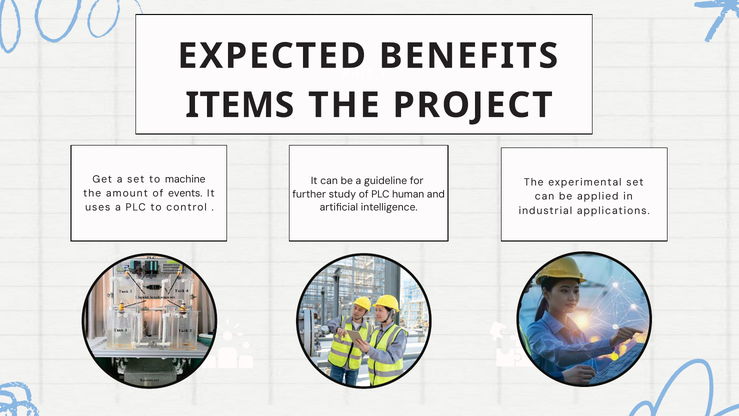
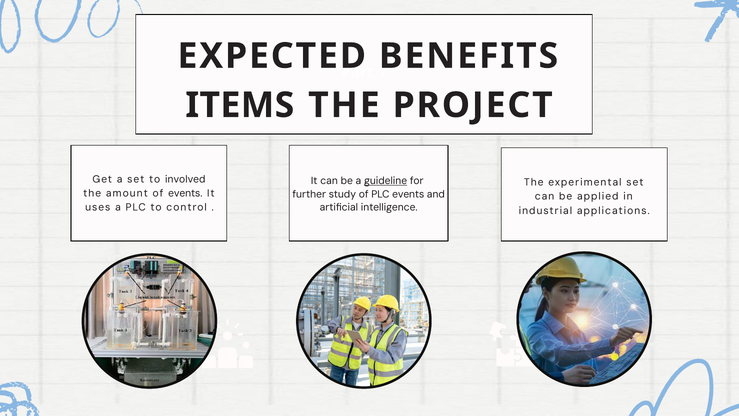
machine: machine -> involved (185, 179)
guideline underline: none -> present (386, 181)
human: human -> events (408, 194)
